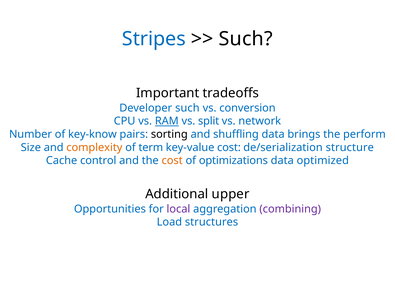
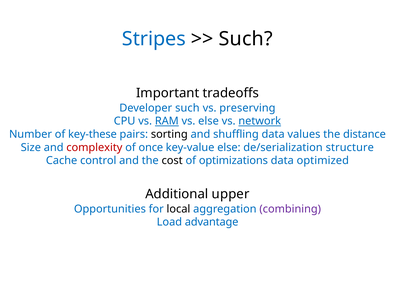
conversion: conversion -> preserving (247, 108)
vs split: split -> else (209, 121)
network underline: none -> present (260, 121)
key-know: key-know -> key-these (92, 134)
brings: brings -> values (304, 134)
perform: perform -> distance (364, 134)
complexity colour: orange -> red (94, 148)
term: term -> once (151, 148)
key-value cost: cost -> else (229, 148)
cost colour: orange -> black (172, 161)
local colour: purple -> black (178, 209)
structures: structures -> advantage (212, 222)
